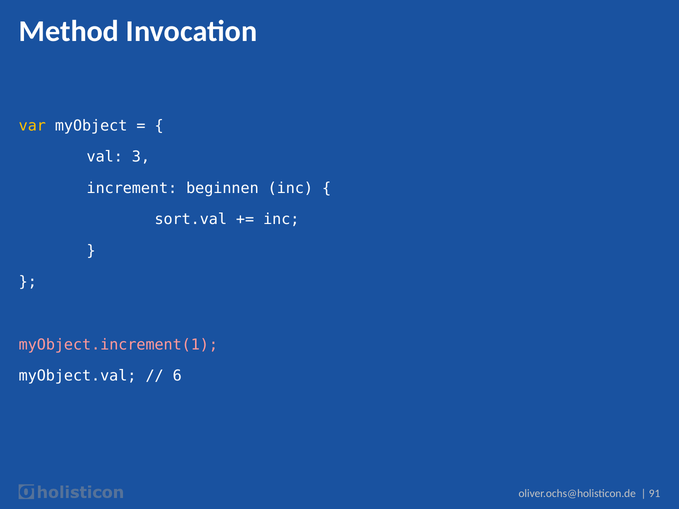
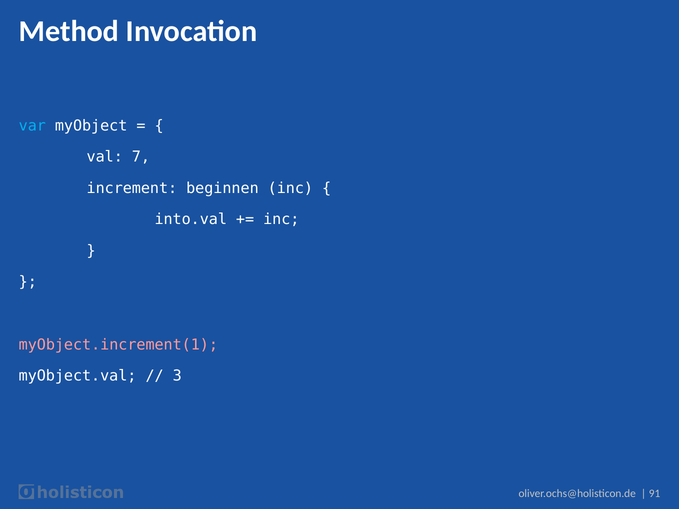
var colour: yellow -> light blue (32, 126)
3: 3 -> 7 (141, 157)
sort.val: sort.val -> into.val (191, 220)
6: 6 -> 3 (177, 376)
